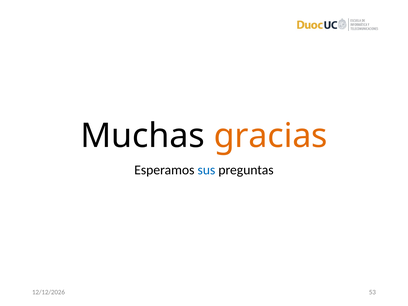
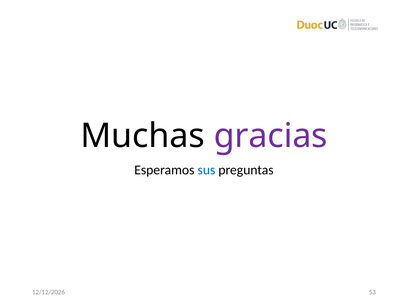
gracias colour: orange -> purple (271, 136)
